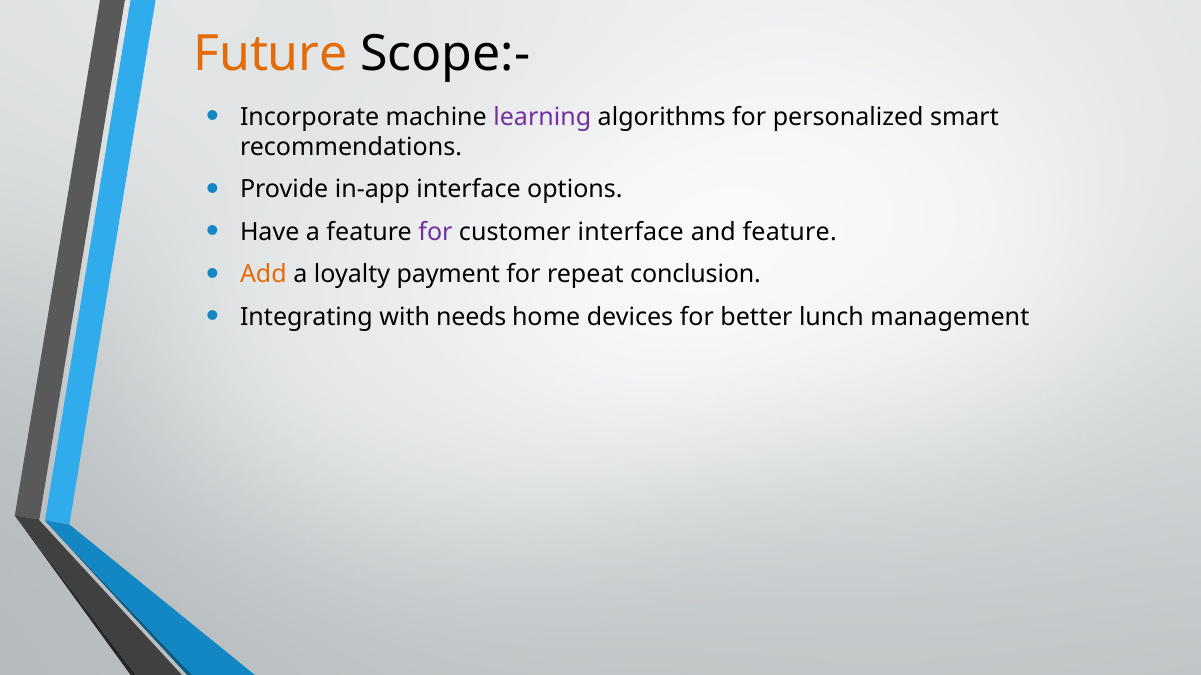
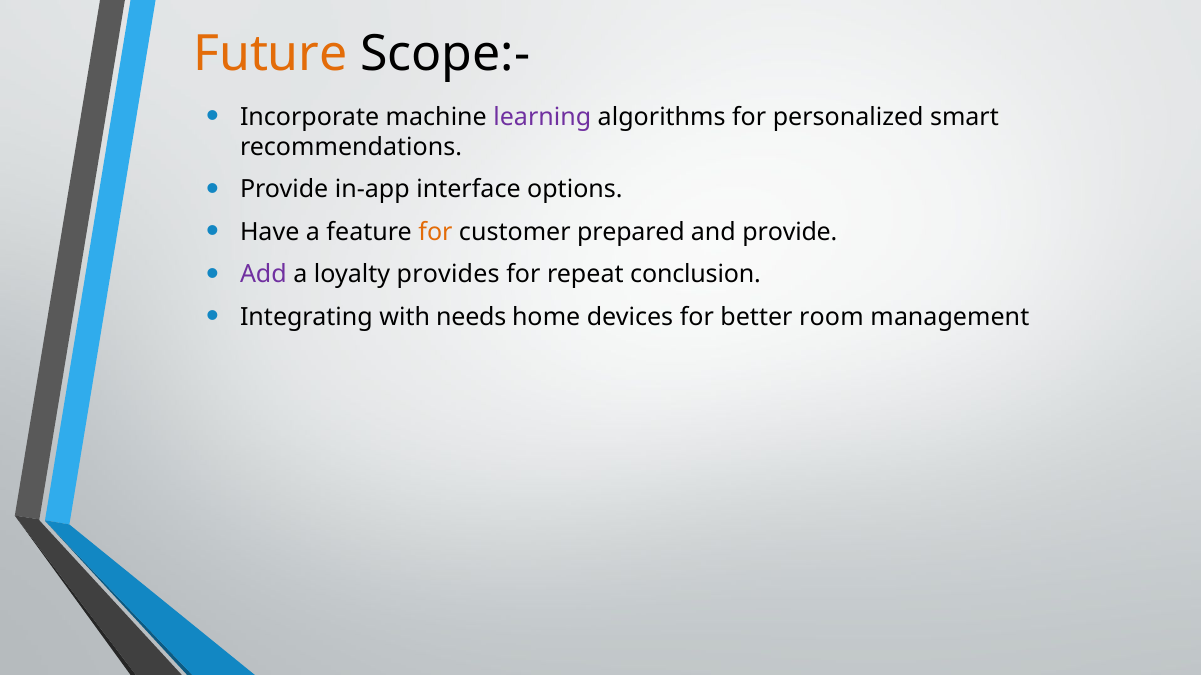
for colour: purple -> orange (435, 232)
customer interface: interface -> prepared (631, 232)
and feature: feature -> provide (790, 232)
Add colour: orange -> purple (263, 275)
payment: payment -> provides (448, 275)
lunch: lunch -> room (831, 317)
